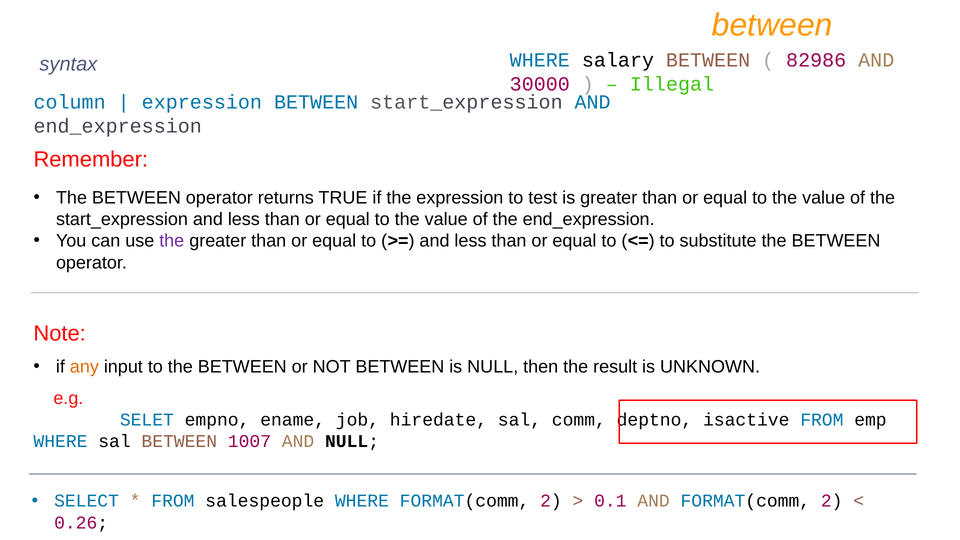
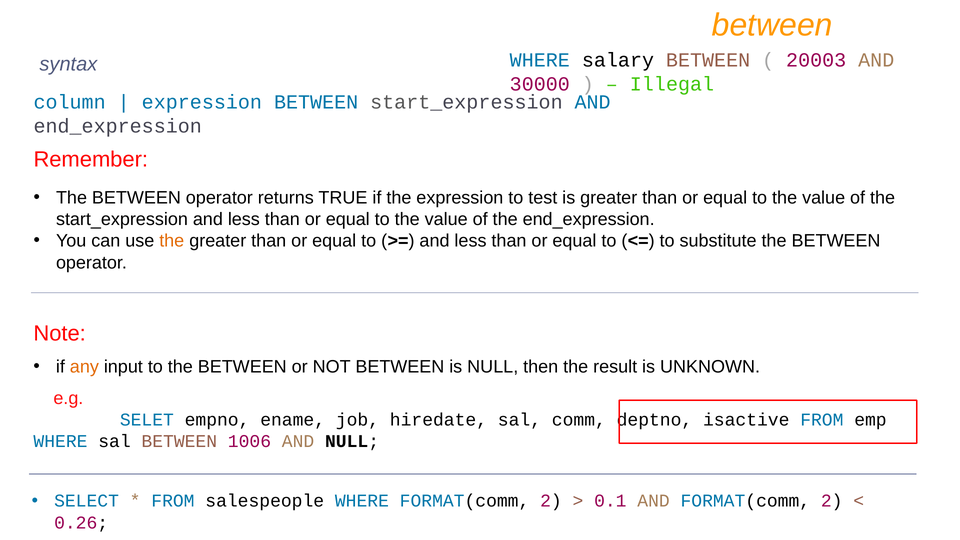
82986: 82986 -> 20003 (816, 60)
the colour: purple -> orange (172, 241)
1007: 1007 -> 1006 (249, 441)
